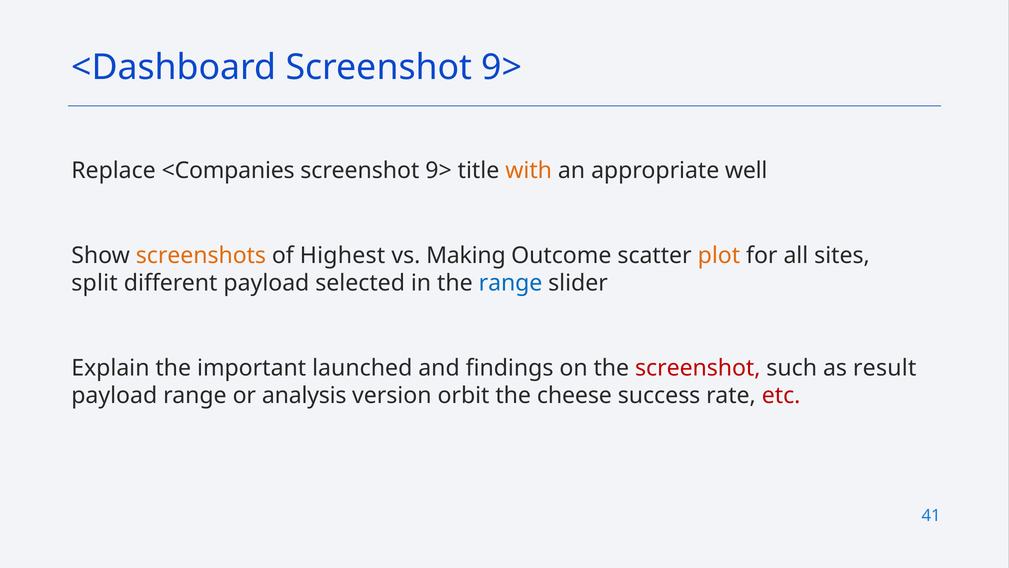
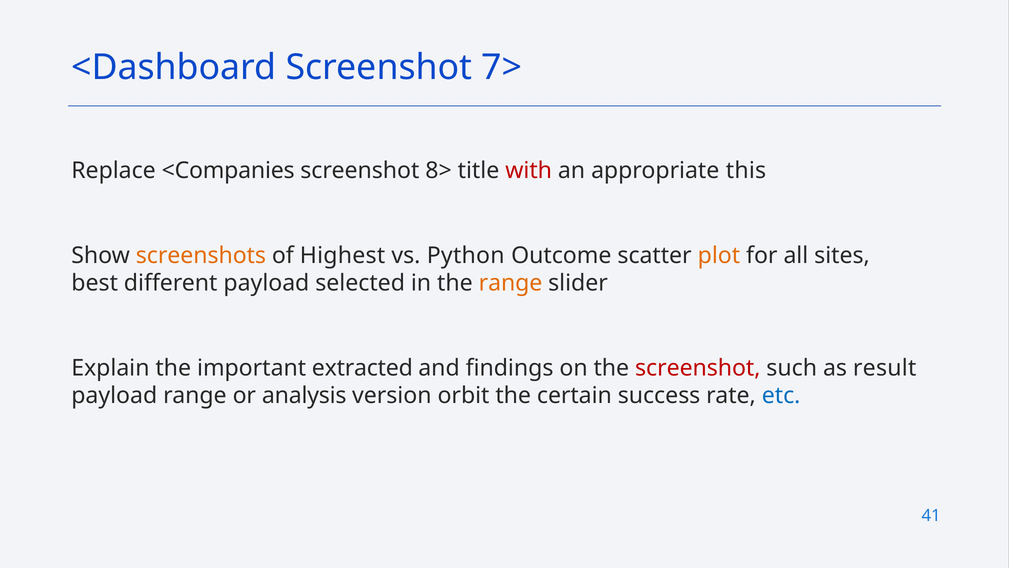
<Dashboard Screenshot 9>: 9> -> 7> (502, 67)
9>: 9> -> 8> (439, 170)
with colour: orange -> red (529, 170)
well: well -> this (746, 170)
Making: Making -> Python (466, 255)
split: split -> best (95, 283)
range colour: blue -> orange (511, 283)
launched: launched -> extracted (362, 368)
cheese: cheese -> certain (574, 395)
etc colour: red -> blue (781, 395)
